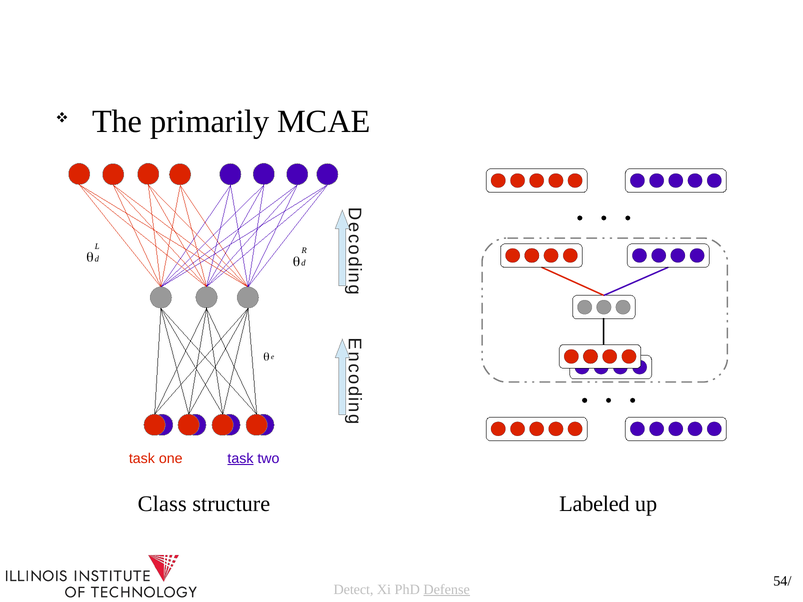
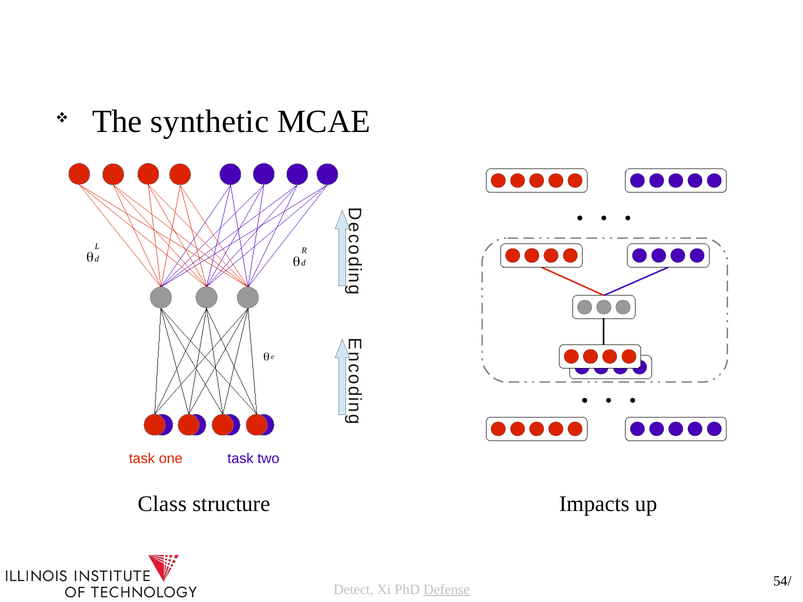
primarily: primarily -> synthetic (210, 122)
task underline: present -> none (240, 459)
Labeled: Labeled -> Impacts (594, 504)
